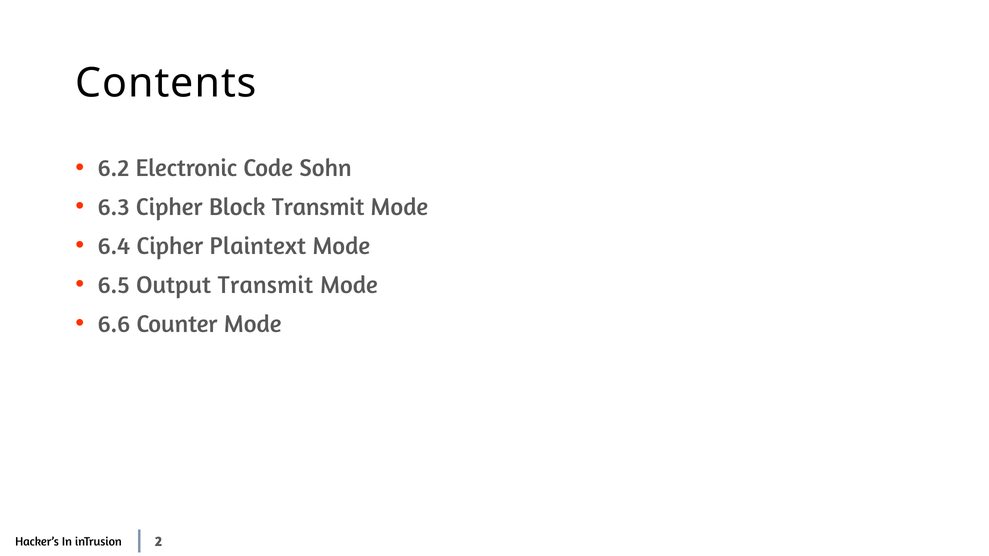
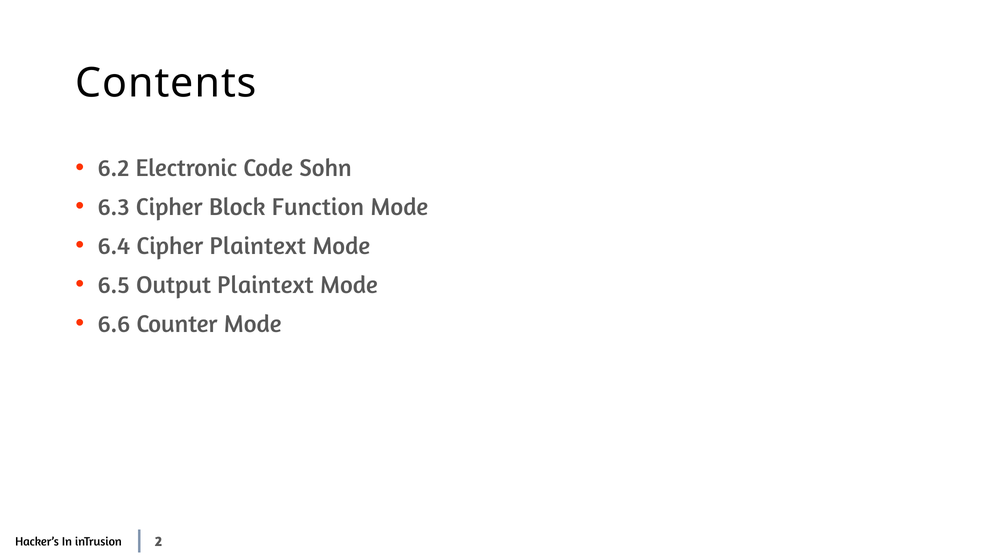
Block Transmit: Transmit -> Function (318, 207)
Output Transmit: Transmit -> Plaintext (265, 285)
